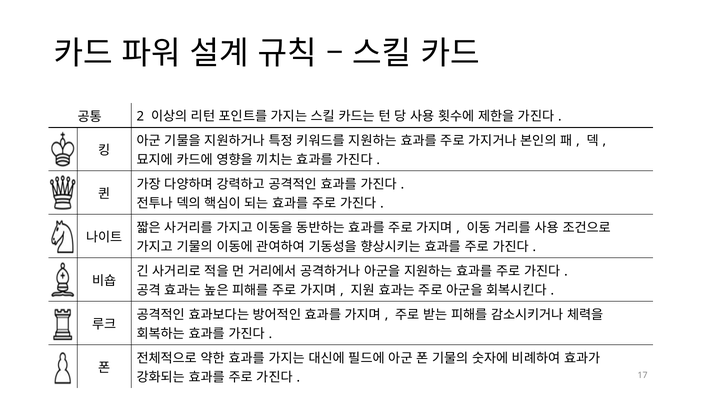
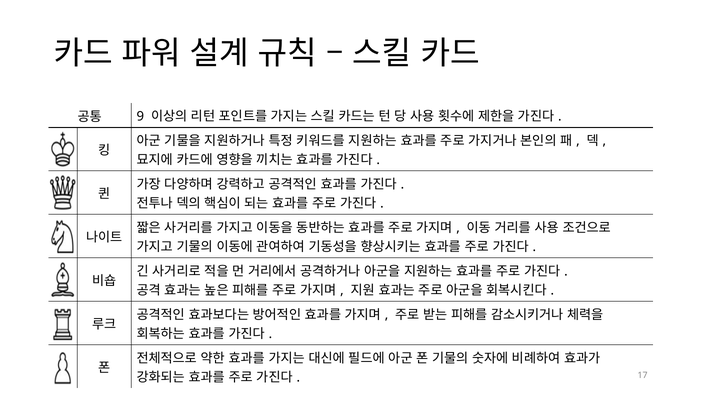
2: 2 -> 9 (140, 117)
